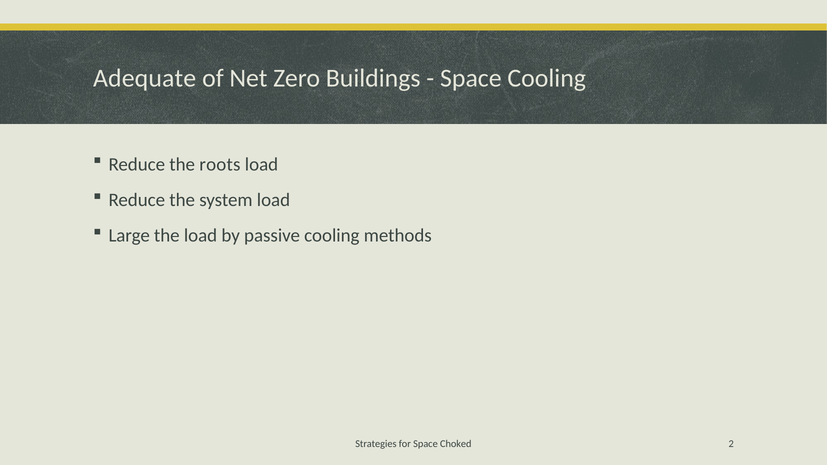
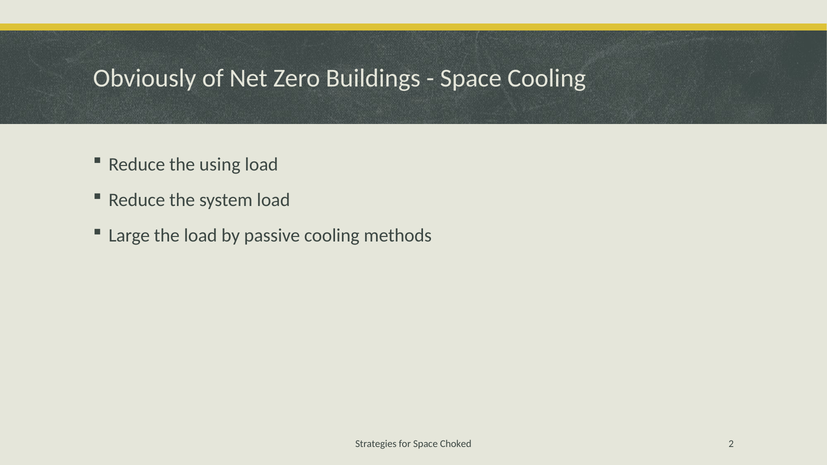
Adequate: Adequate -> Obviously (145, 78)
roots: roots -> using (220, 164)
